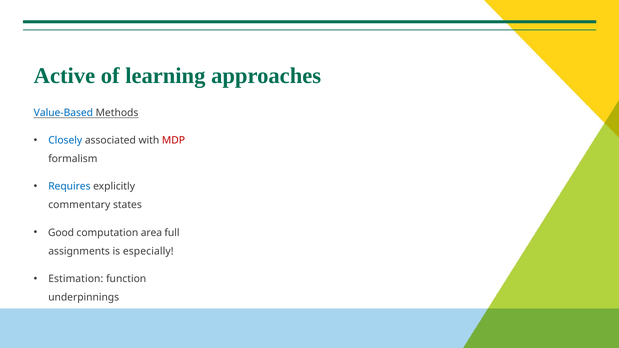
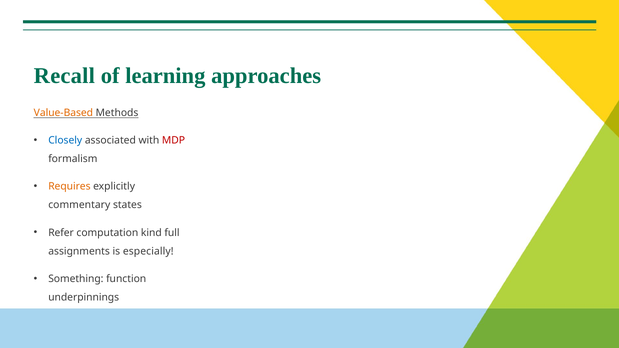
Active: Active -> Recall (64, 76)
Value-Based colour: blue -> orange (63, 113)
Requires colour: blue -> orange (69, 187)
Good: Good -> Refer (61, 233)
area: area -> kind (151, 233)
Estimation: Estimation -> Something (76, 279)
